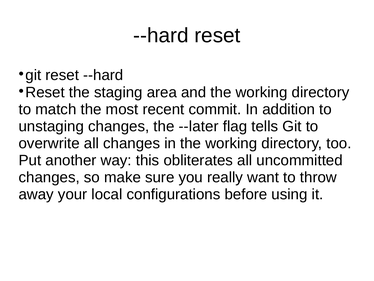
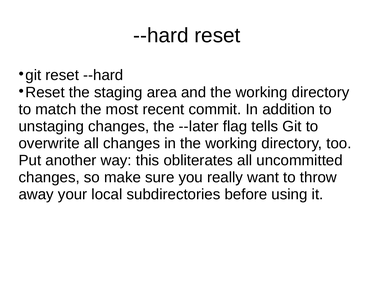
configurations: configurations -> subdirectories (174, 194)
